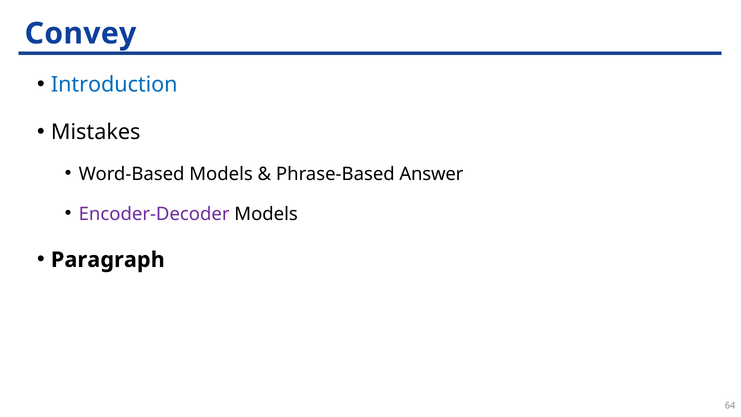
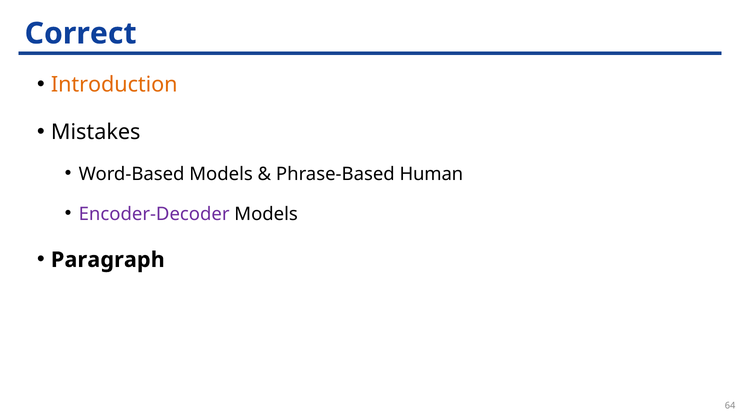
Convey: Convey -> Correct (81, 33)
Introduction colour: blue -> orange (114, 85)
Answer: Answer -> Human (431, 174)
